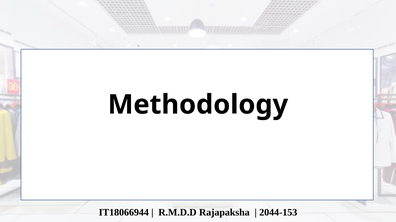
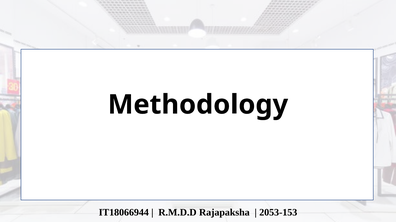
2044-153: 2044-153 -> 2053-153 (278, 213)
